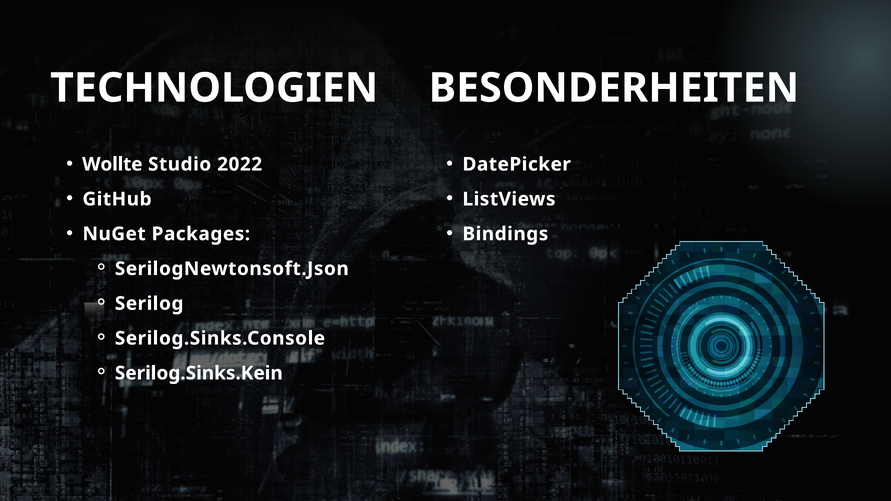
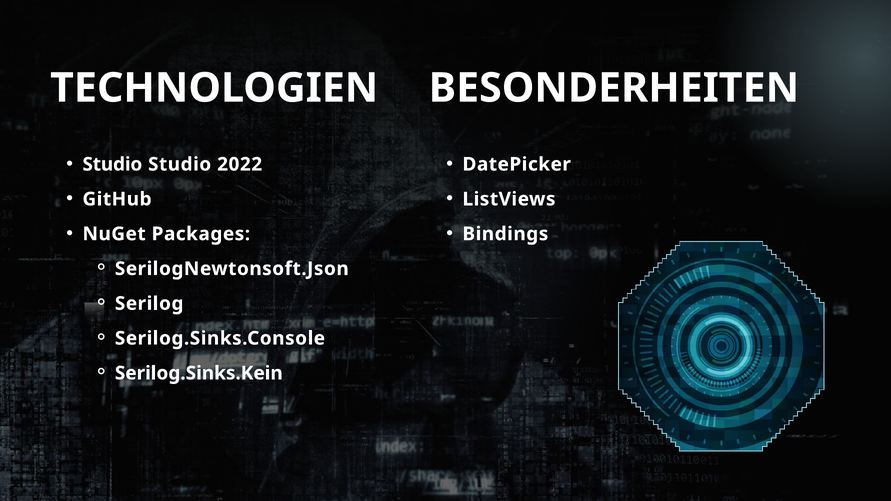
Wollte: Wollte -> Studio (112, 164)
